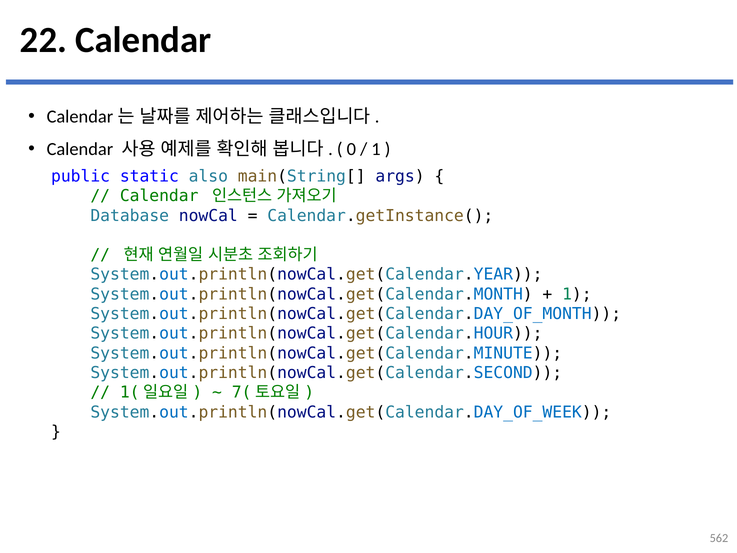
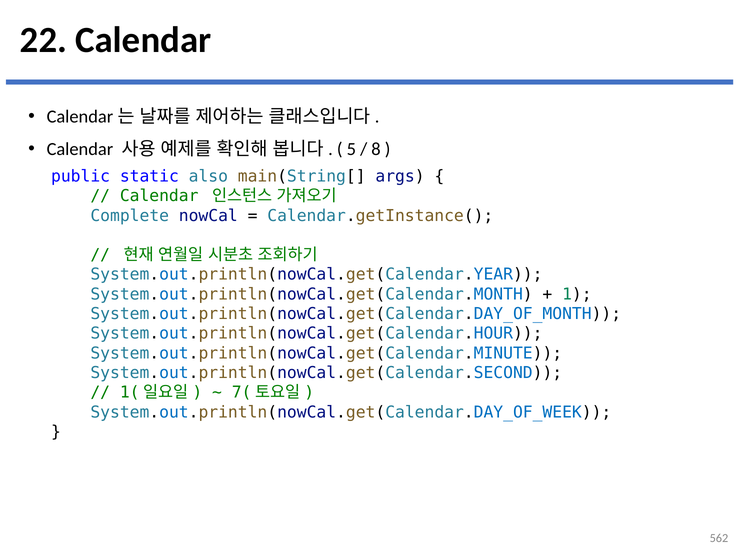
0: 0 -> 5 (351, 149)
1: 1 -> 8 (376, 149)
Database: Database -> Complete (130, 216)
